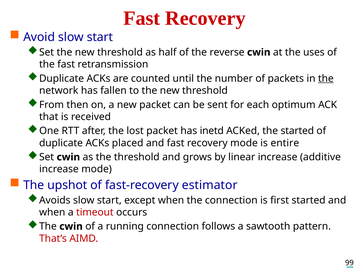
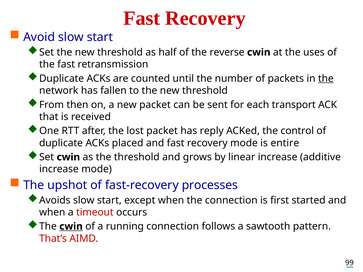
optimum: optimum -> transport (294, 105)
inetd: inetd -> reply (212, 131)
the started: started -> control (297, 131)
estimator: estimator -> processes (210, 185)
cwin underline: none -> present (71, 227)
